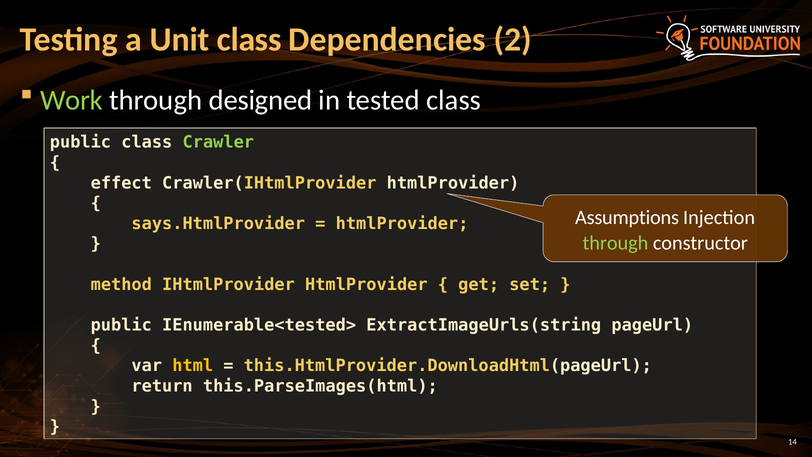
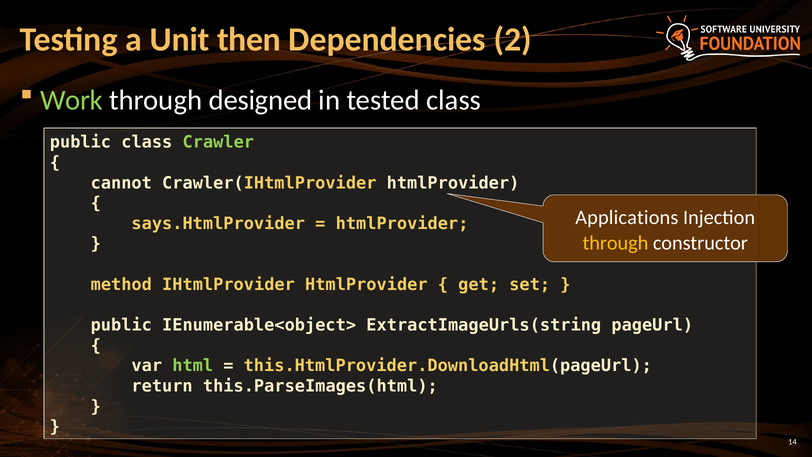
Unit class: class -> then (249, 39)
effect: effect -> cannot (121, 183)
Assumptions: Assumptions -> Applications (627, 217)
through colour: light green -> yellow (615, 243)
IEnumerable<tested>: IEnumerable<tested> -> IEnumerable<object> (259, 325)
html colour: yellow -> light green (193, 366)
